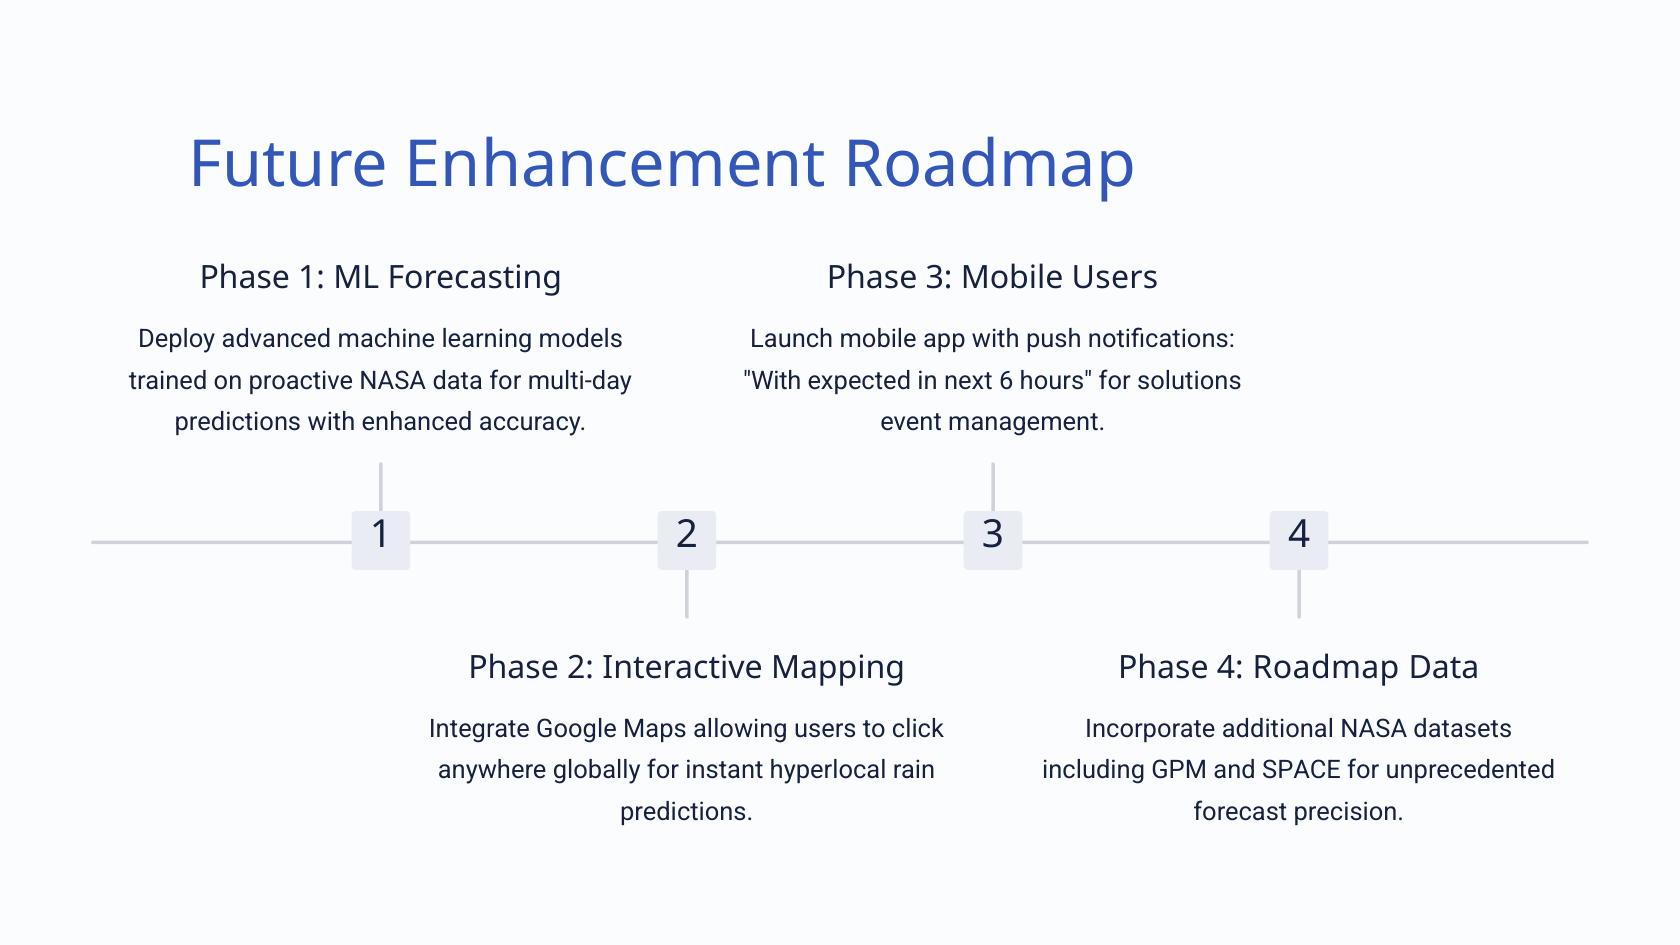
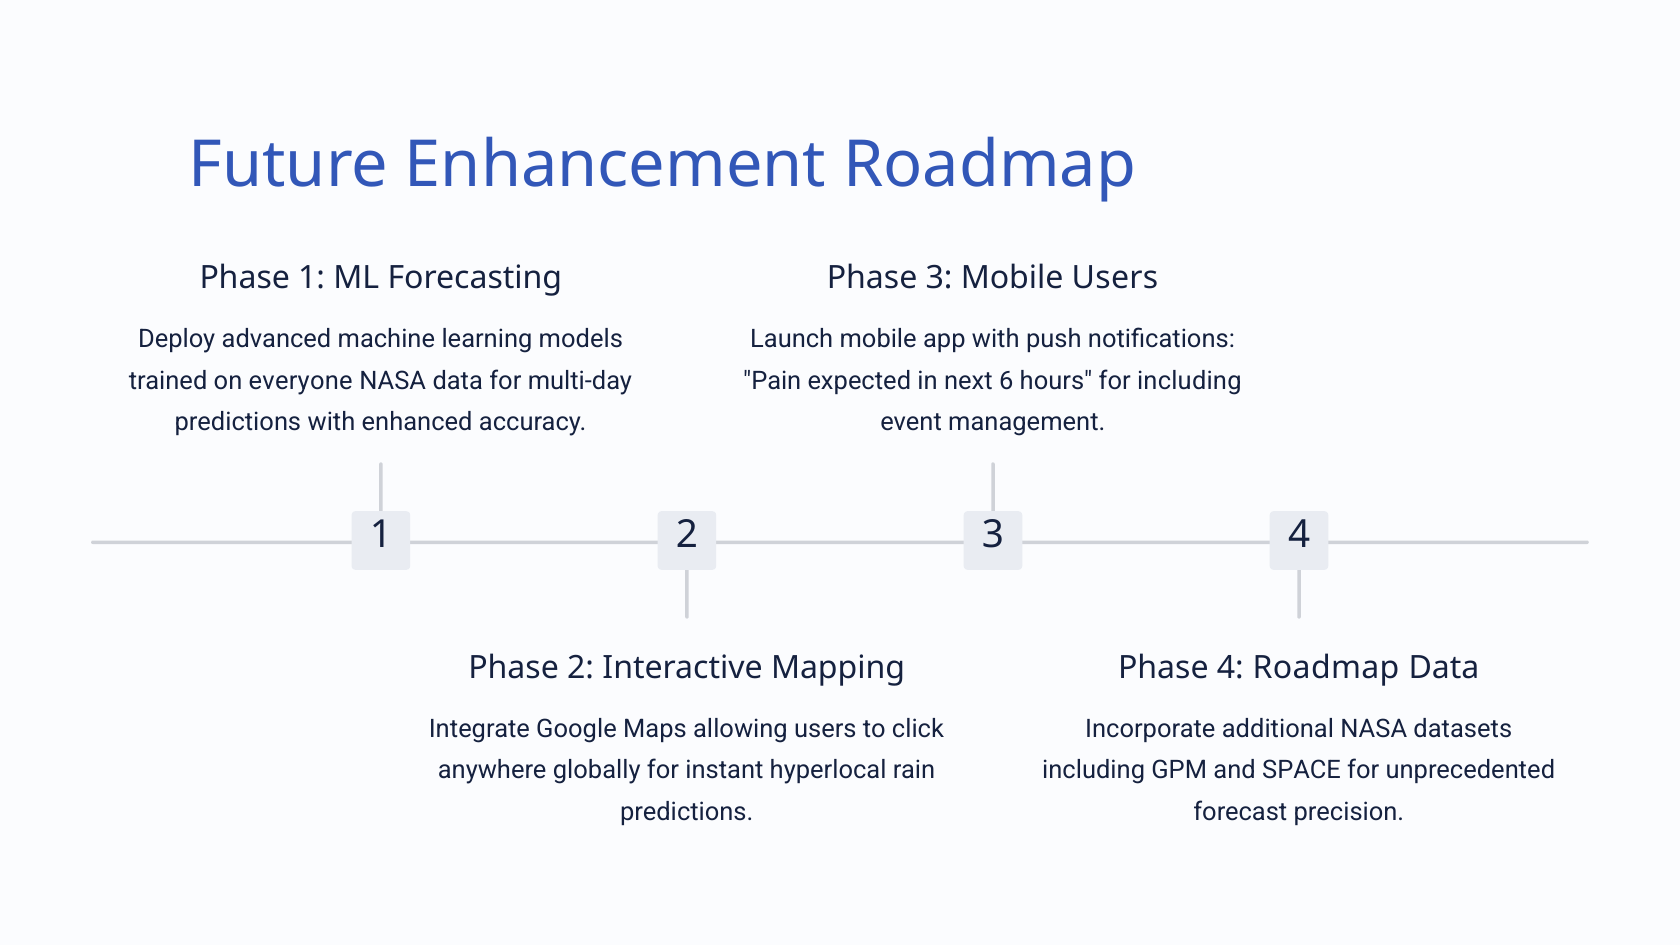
proactive: proactive -> everyone (301, 381)
With: With -> Pain (772, 381)
for solutions: solutions -> including (1189, 381)
